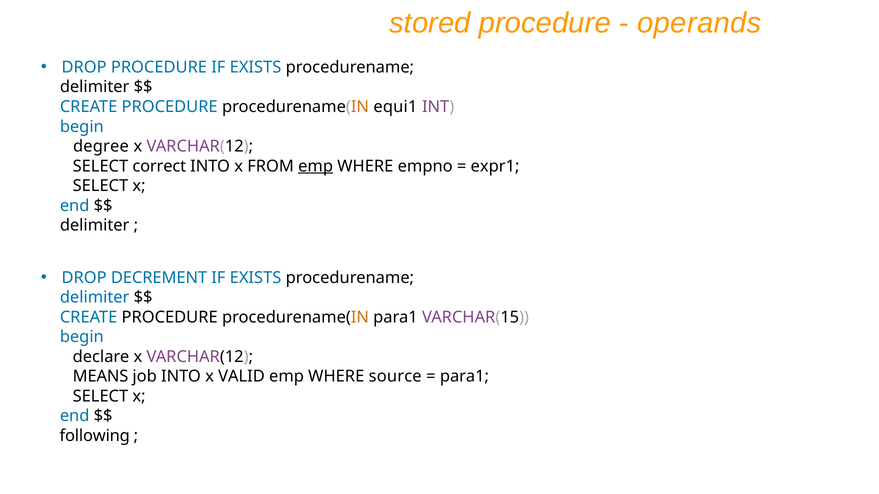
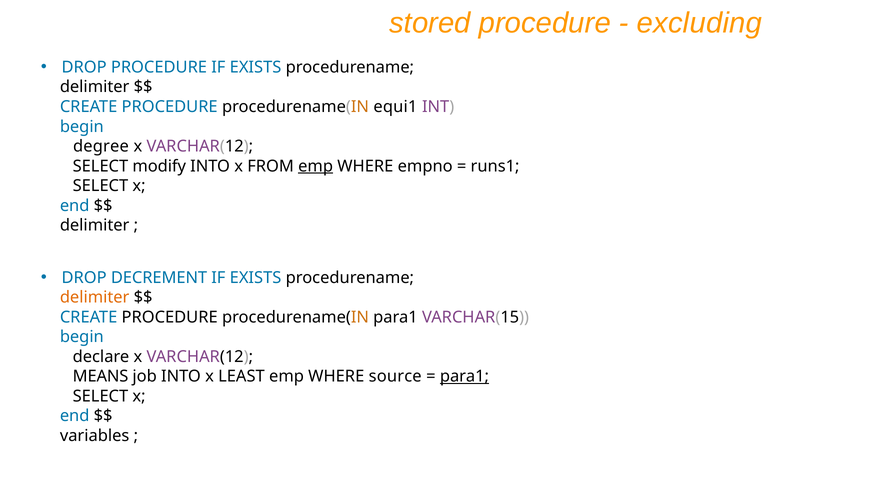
operands: operands -> excluding (699, 23)
correct: correct -> modify (159, 166)
expr1: expr1 -> runs1 (495, 166)
delimiter colour: blue -> orange (95, 298)
VALID: VALID -> LEAST (241, 377)
para1 underline: none -> present (464, 377)
following: following -> variables (95, 436)
